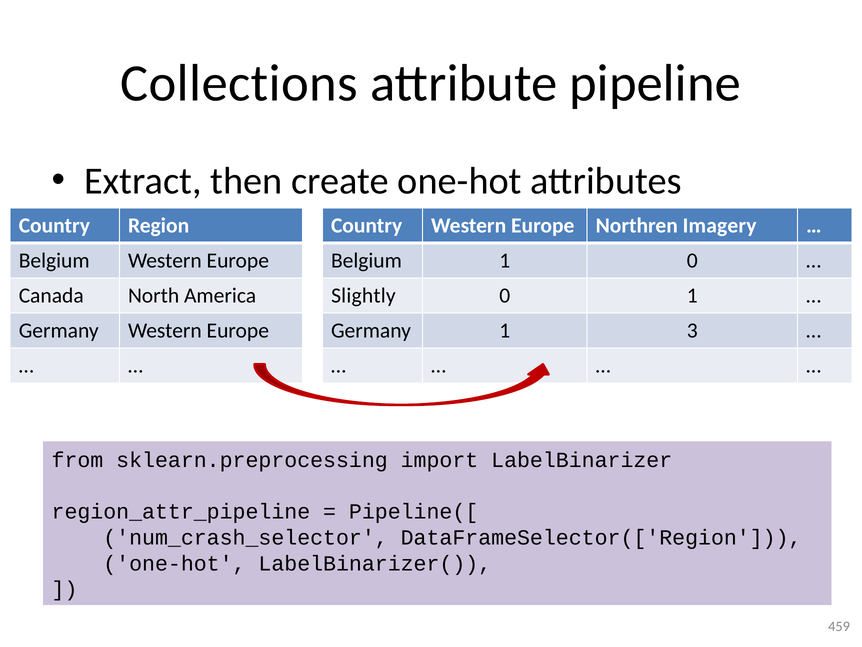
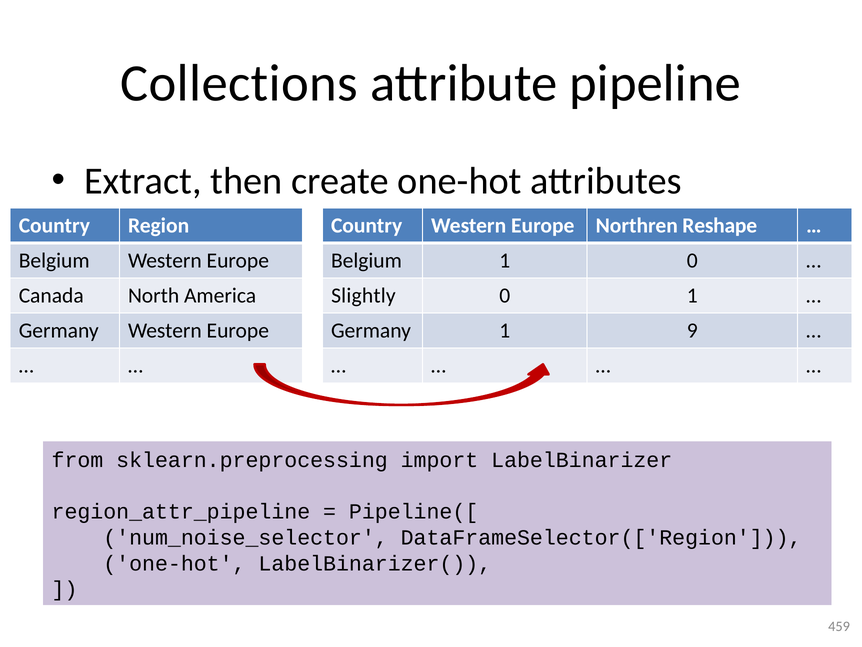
Imagery: Imagery -> Reshape (720, 226)
3: 3 -> 9 (692, 330)
num_crash_selector: num_crash_selector -> num_noise_selector (246, 537)
